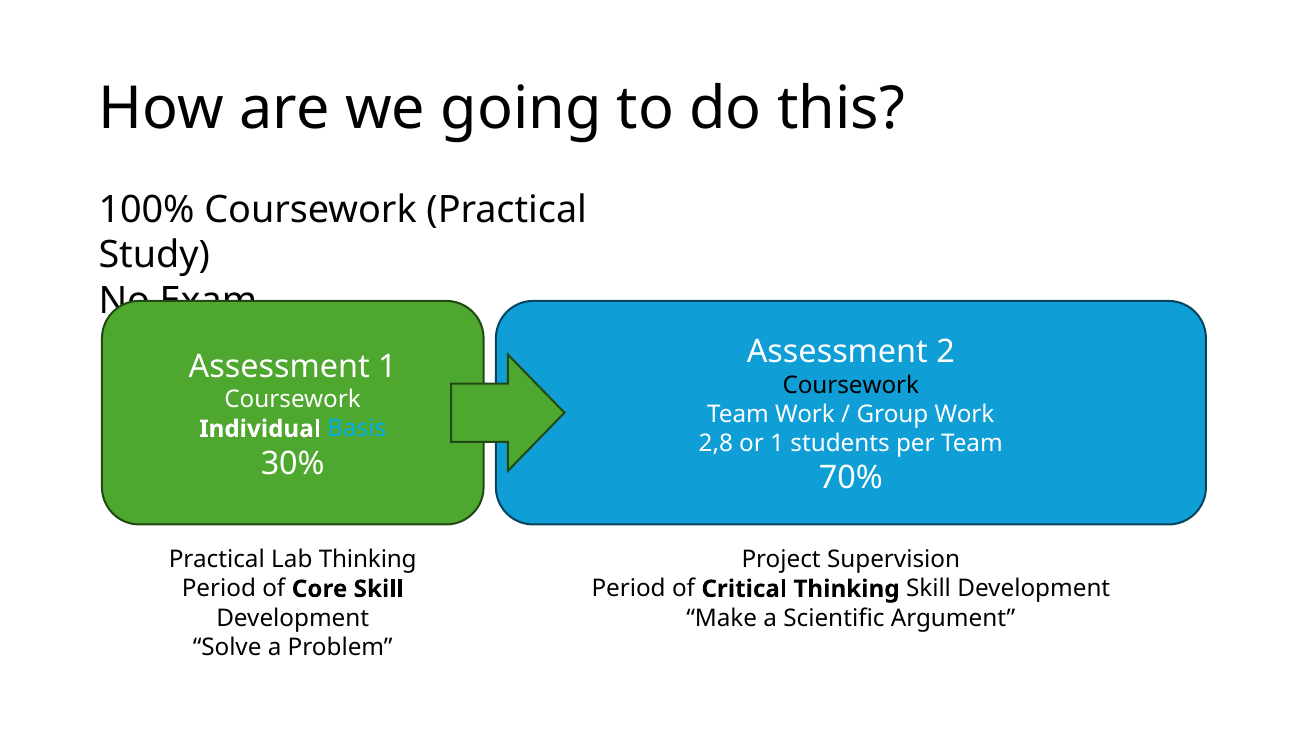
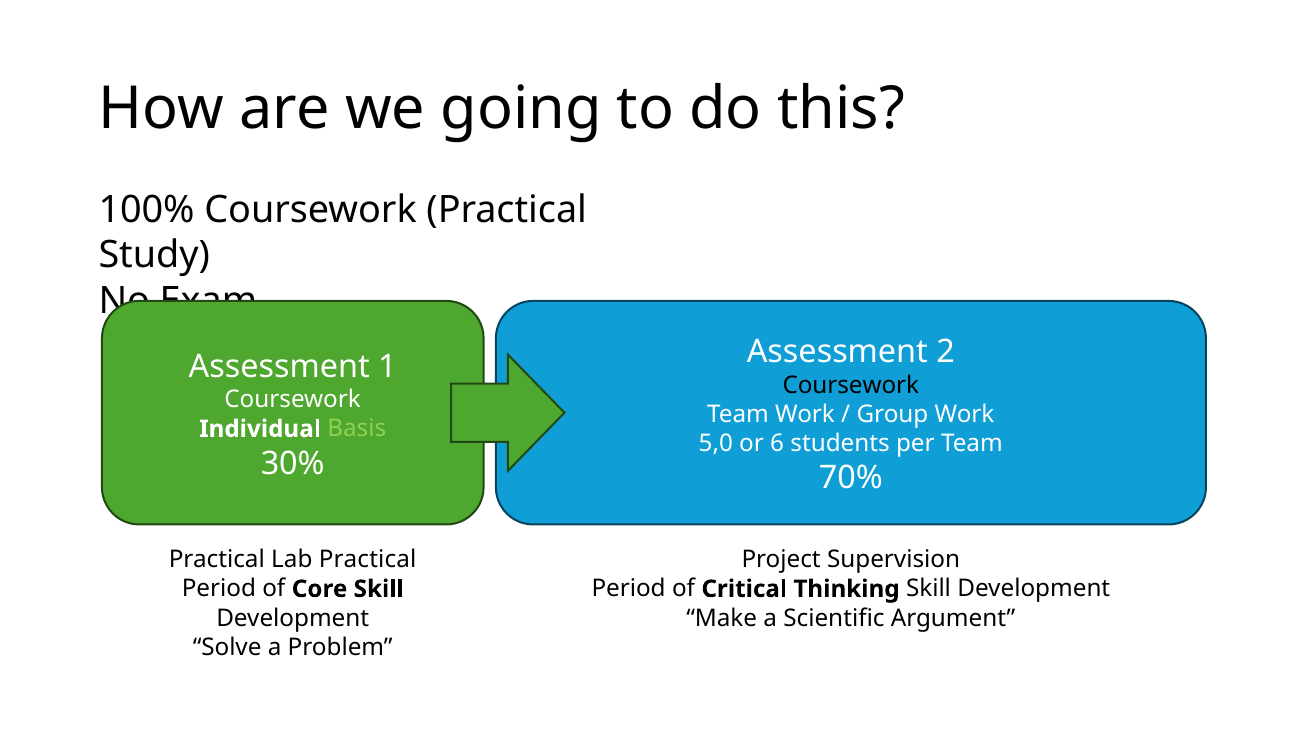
Basis colour: light blue -> light green (357, 429)
2,8: 2,8 -> 5,0 (716, 443)
or 1: 1 -> 6 (777, 443)
Lab Thinking: Thinking -> Practical (368, 559)
